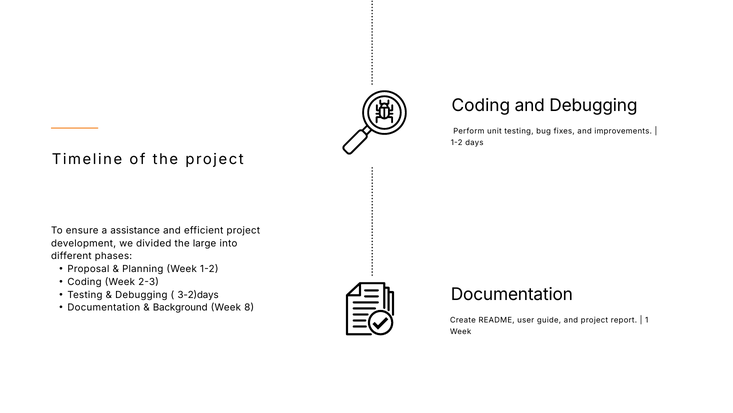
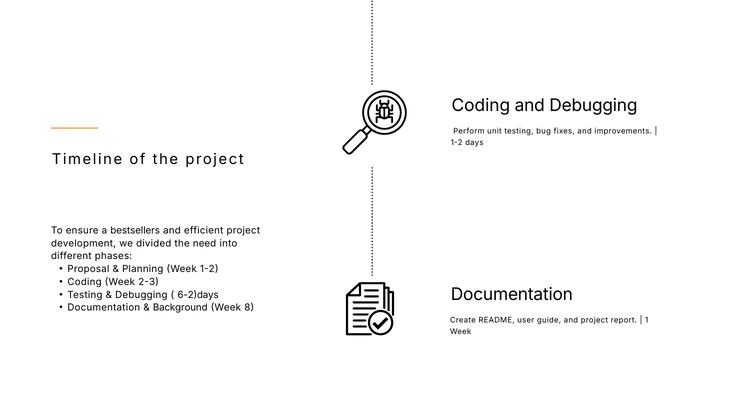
assistance: assistance -> bestsellers (135, 230)
large: large -> need (205, 243)
3-2)days: 3-2)days -> 6-2)days (198, 294)
